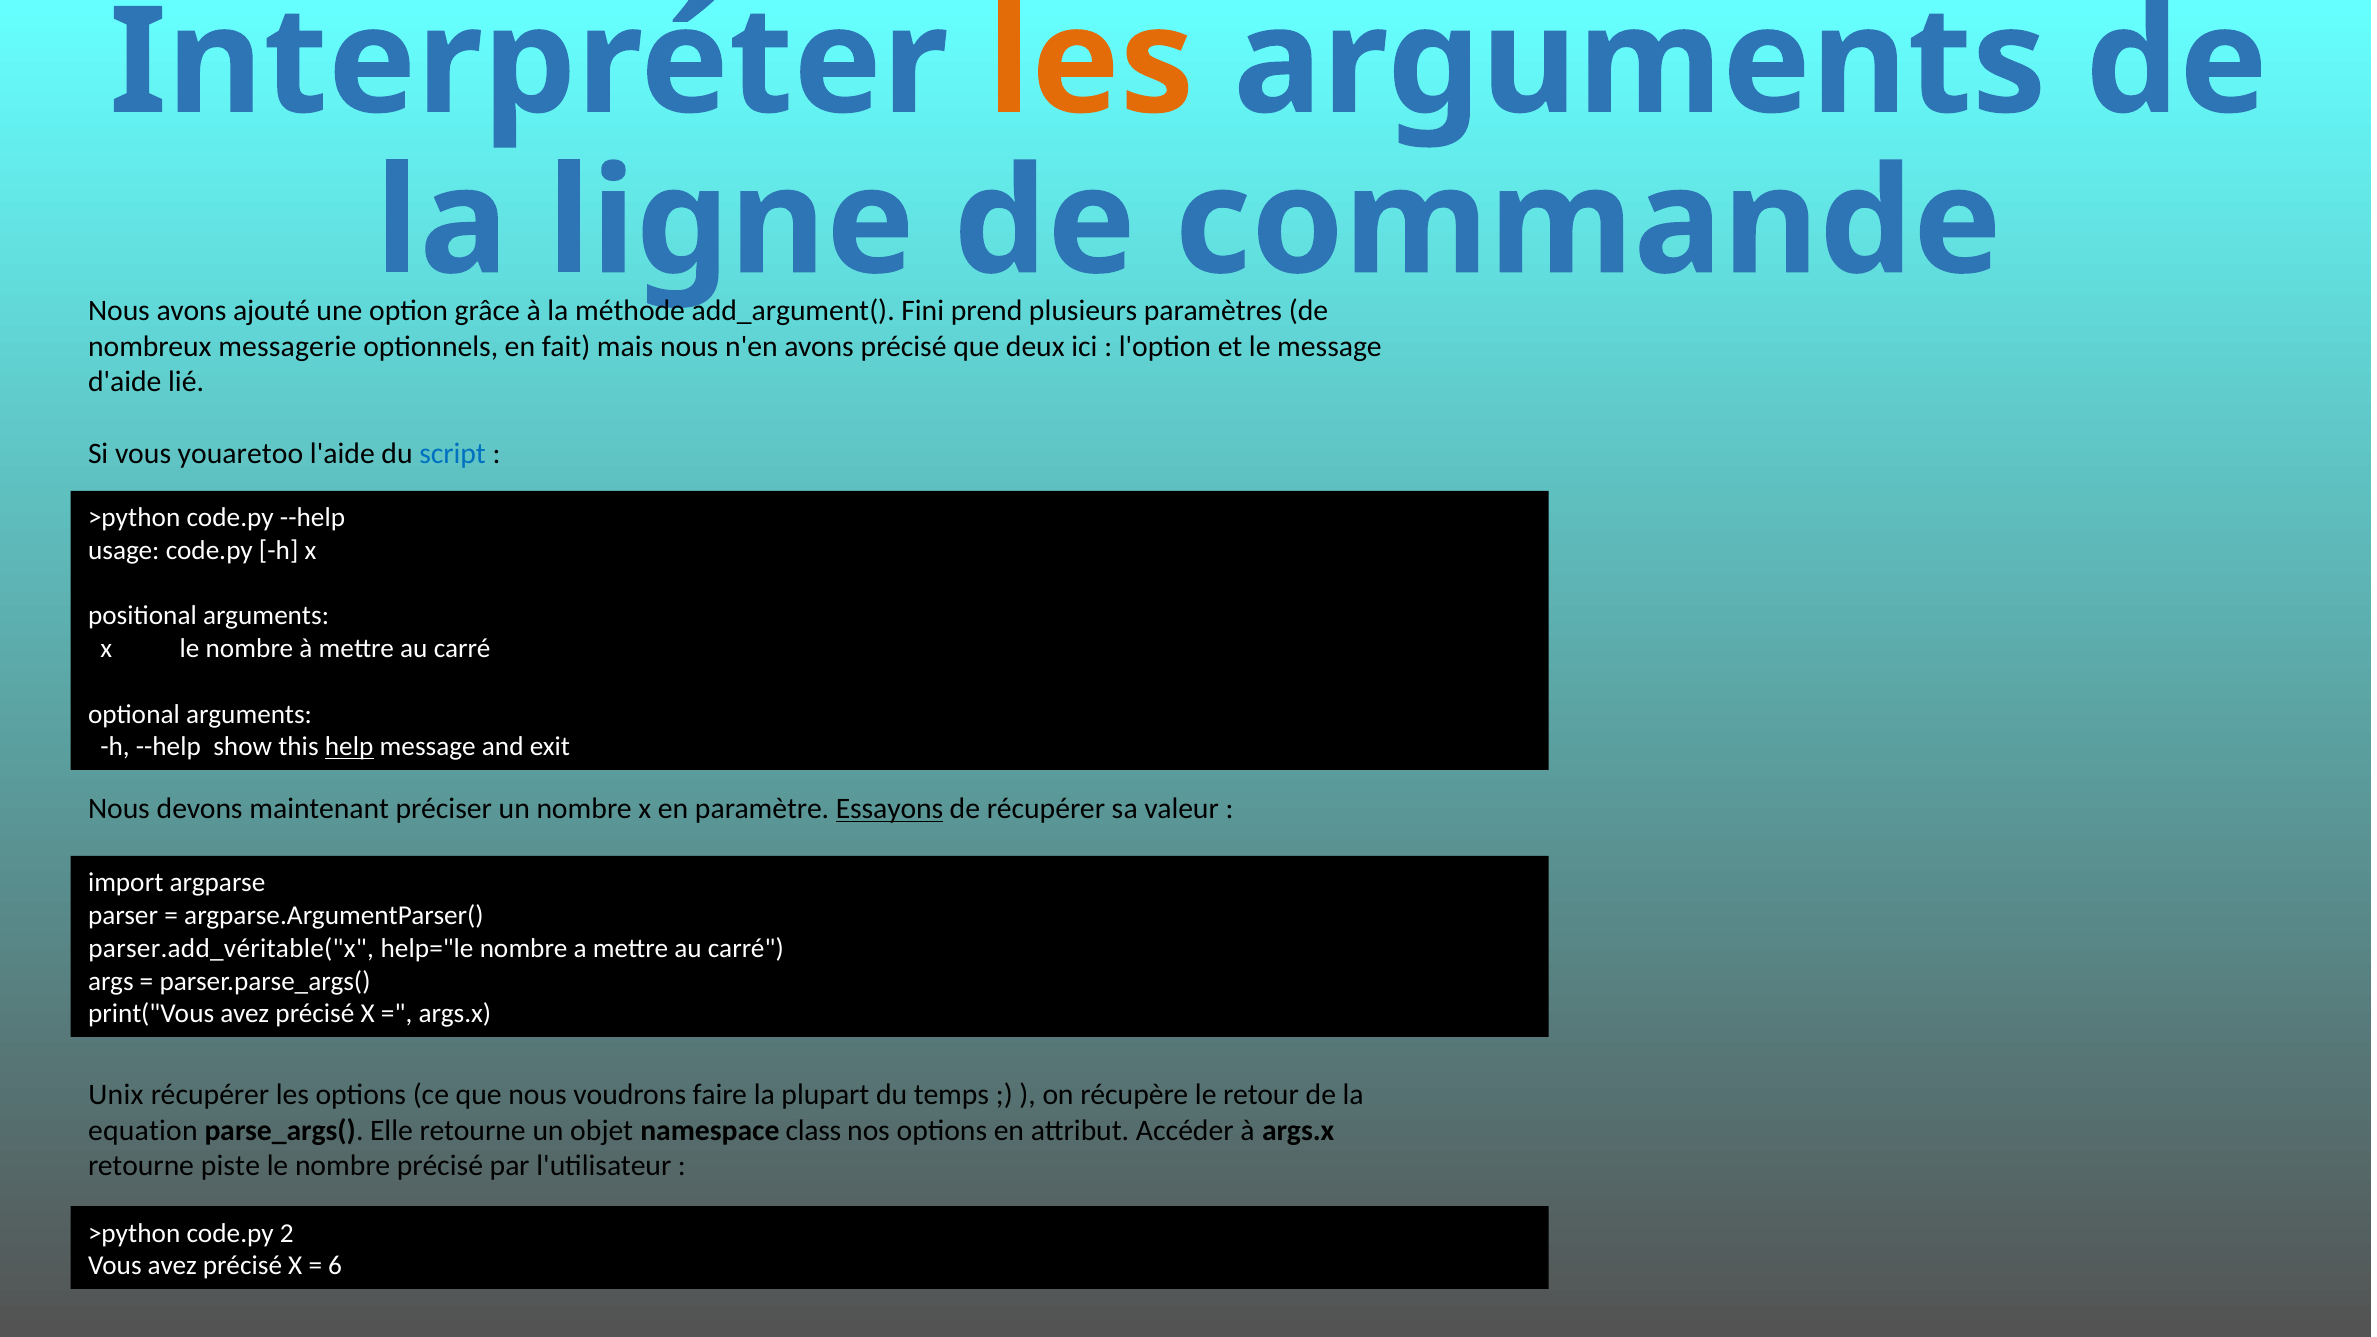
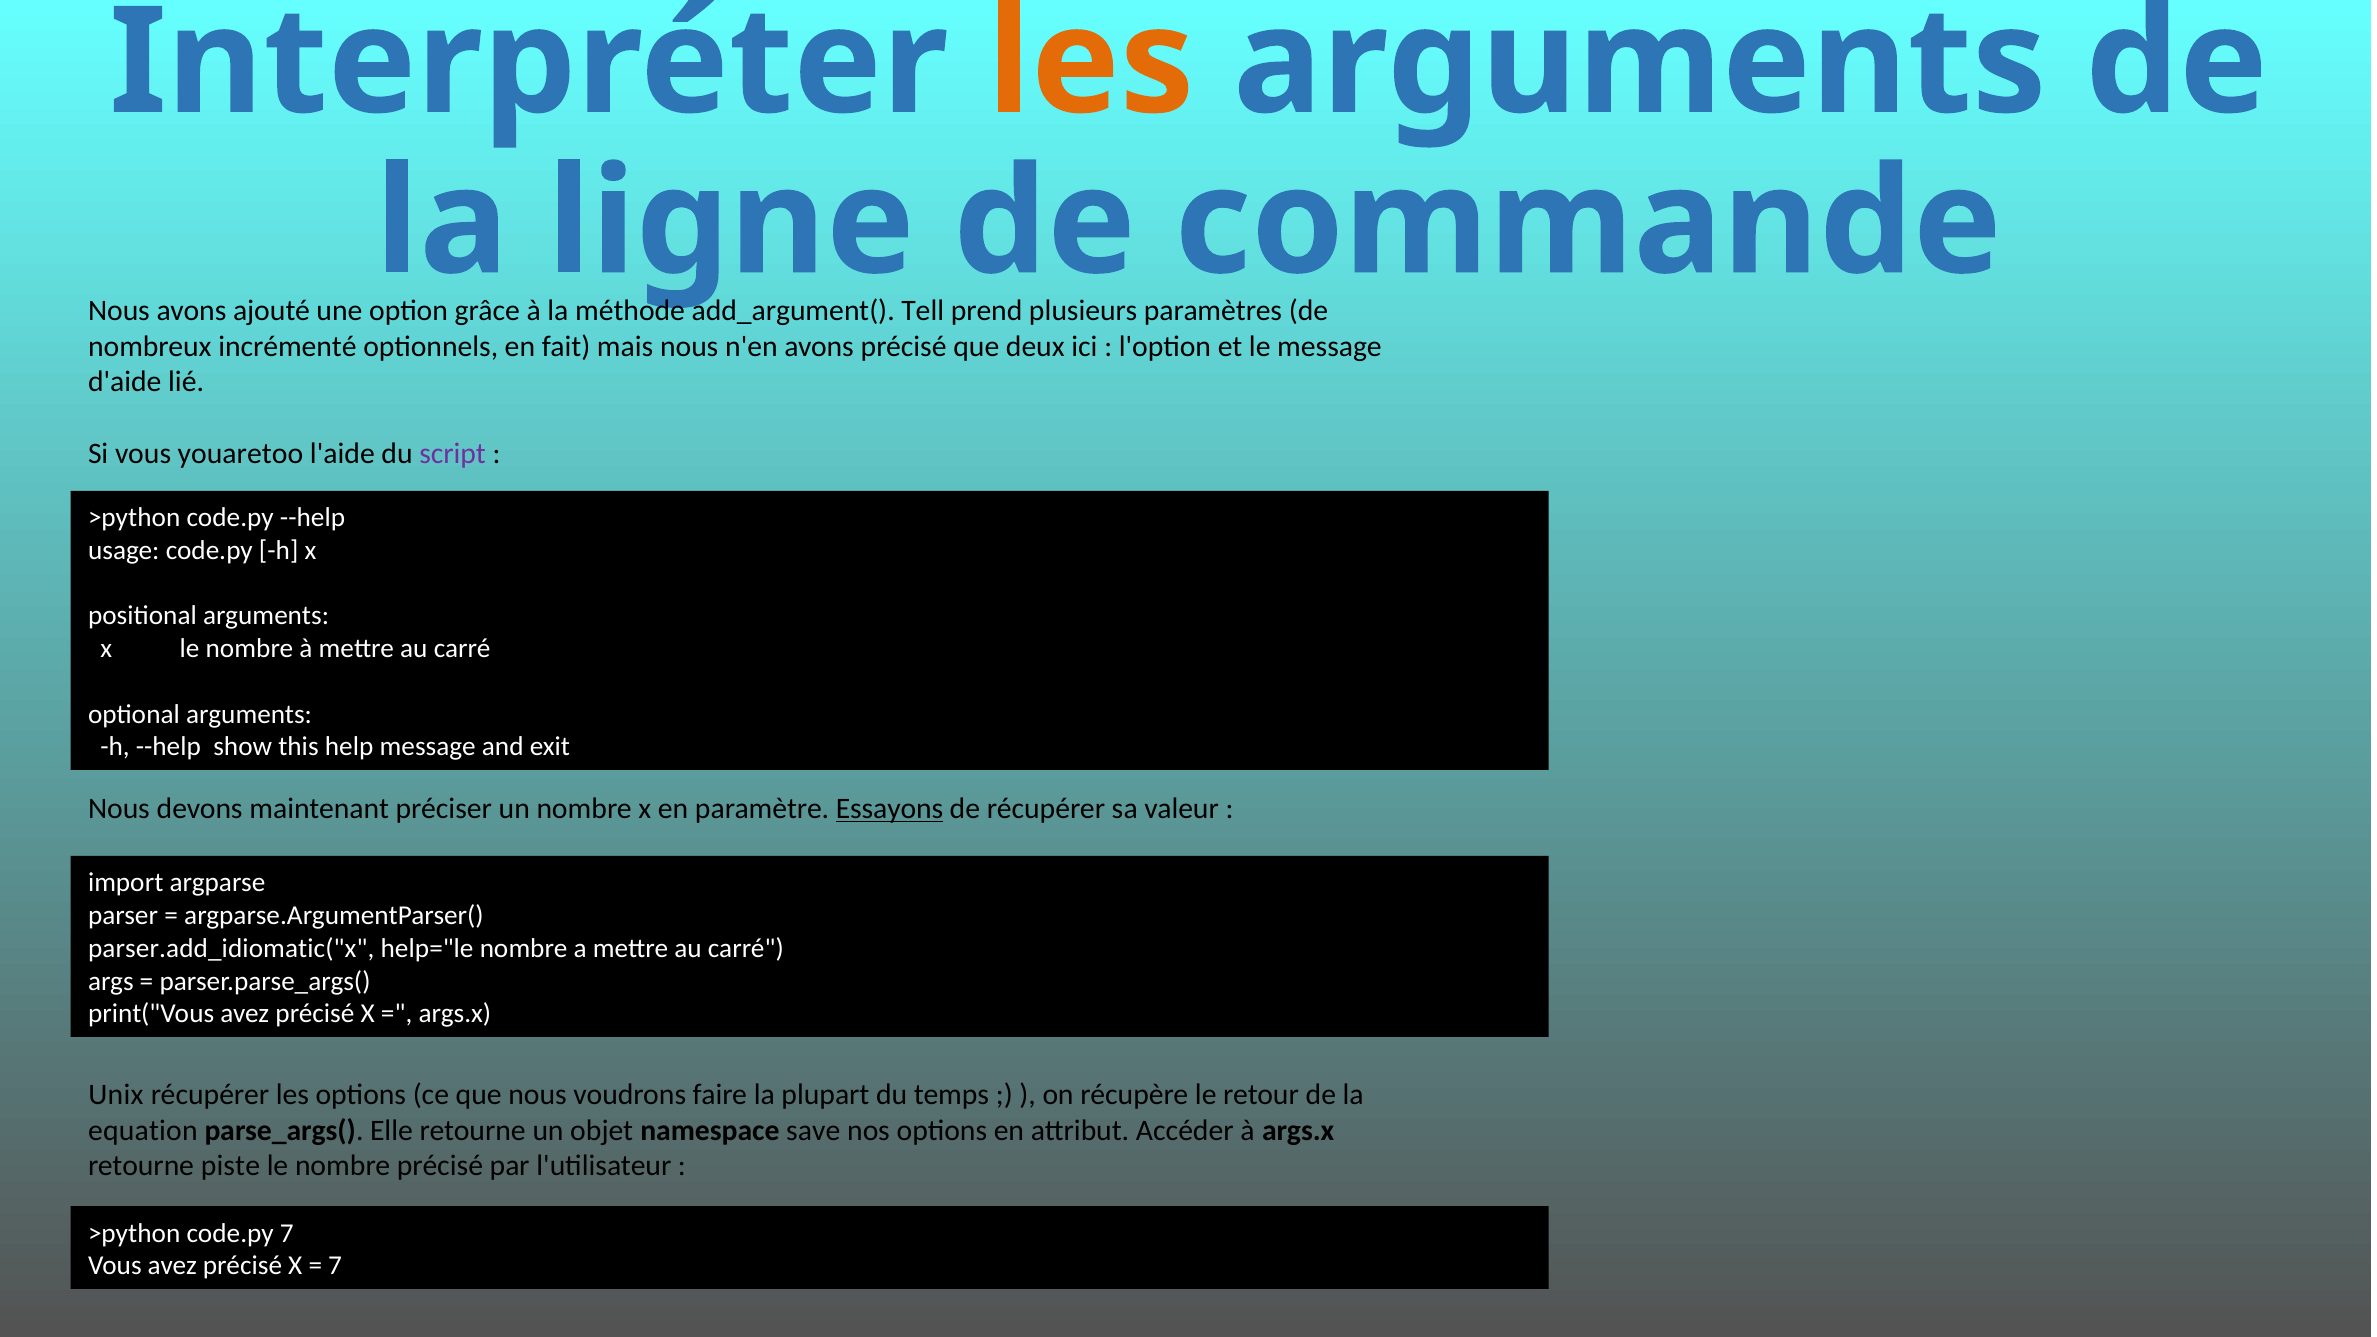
Fini: Fini -> Tell (923, 311)
messagerie: messagerie -> incrémenté (287, 347)
script colour: blue -> purple (453, 454)
help underline: present -> none (349, 747)
parser.add_véritable("x: parser.add_véritable("x -> parser.add_idiomatic("x (231, 948)
class: class -> save (813, 1130)
code.py 2: 2 -> 7 (287, 1233)
6: 6 -> 7 (335, 1266)
